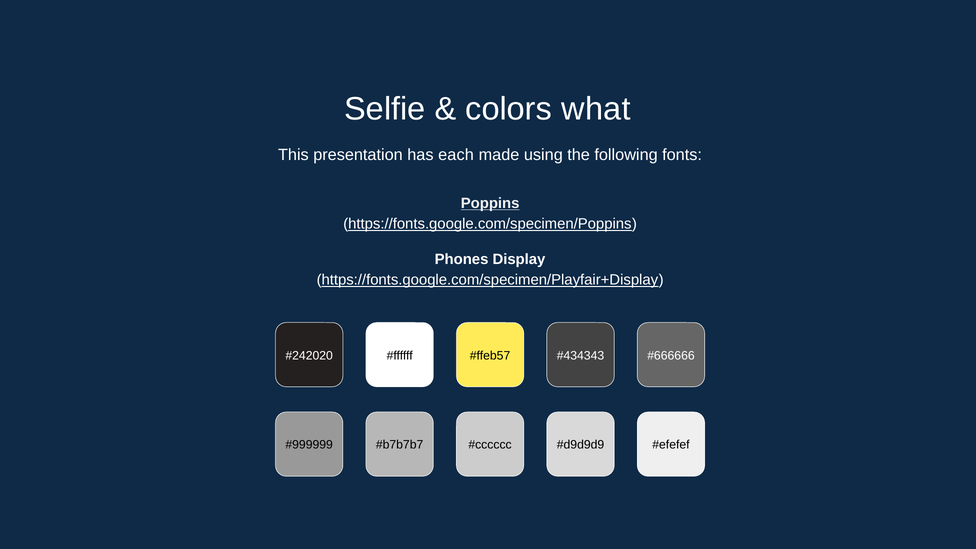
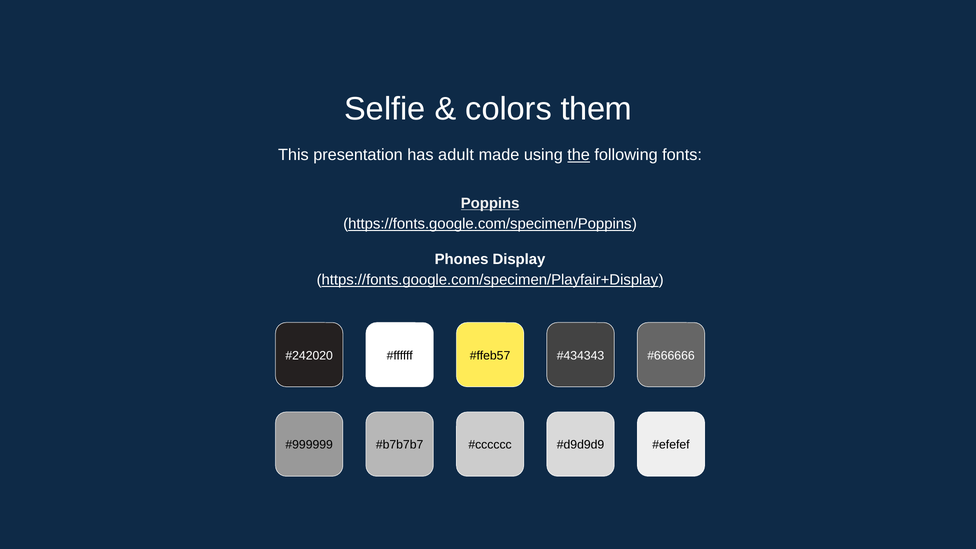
what: what -> them (596, 109)
each: each -> adult (456, 155)
the underline: none -> present (579, 155)
